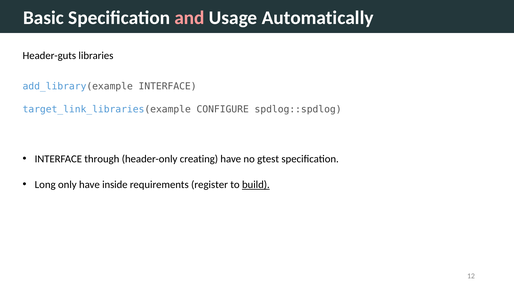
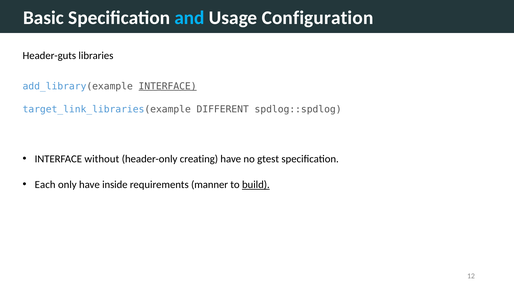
and colour: pink -> light blue (190, 18)
Automatically: Automatically -> Configuration (318, 18)
INTERFACE underline: none -> present (168, 86)
CONFIGURE: CONFIGURE -> DIFFERENT (223, 109)
through: through -> without (102, 159)
Long: Long -> Each (45, 185)
register: register -> manner (210, 185)
